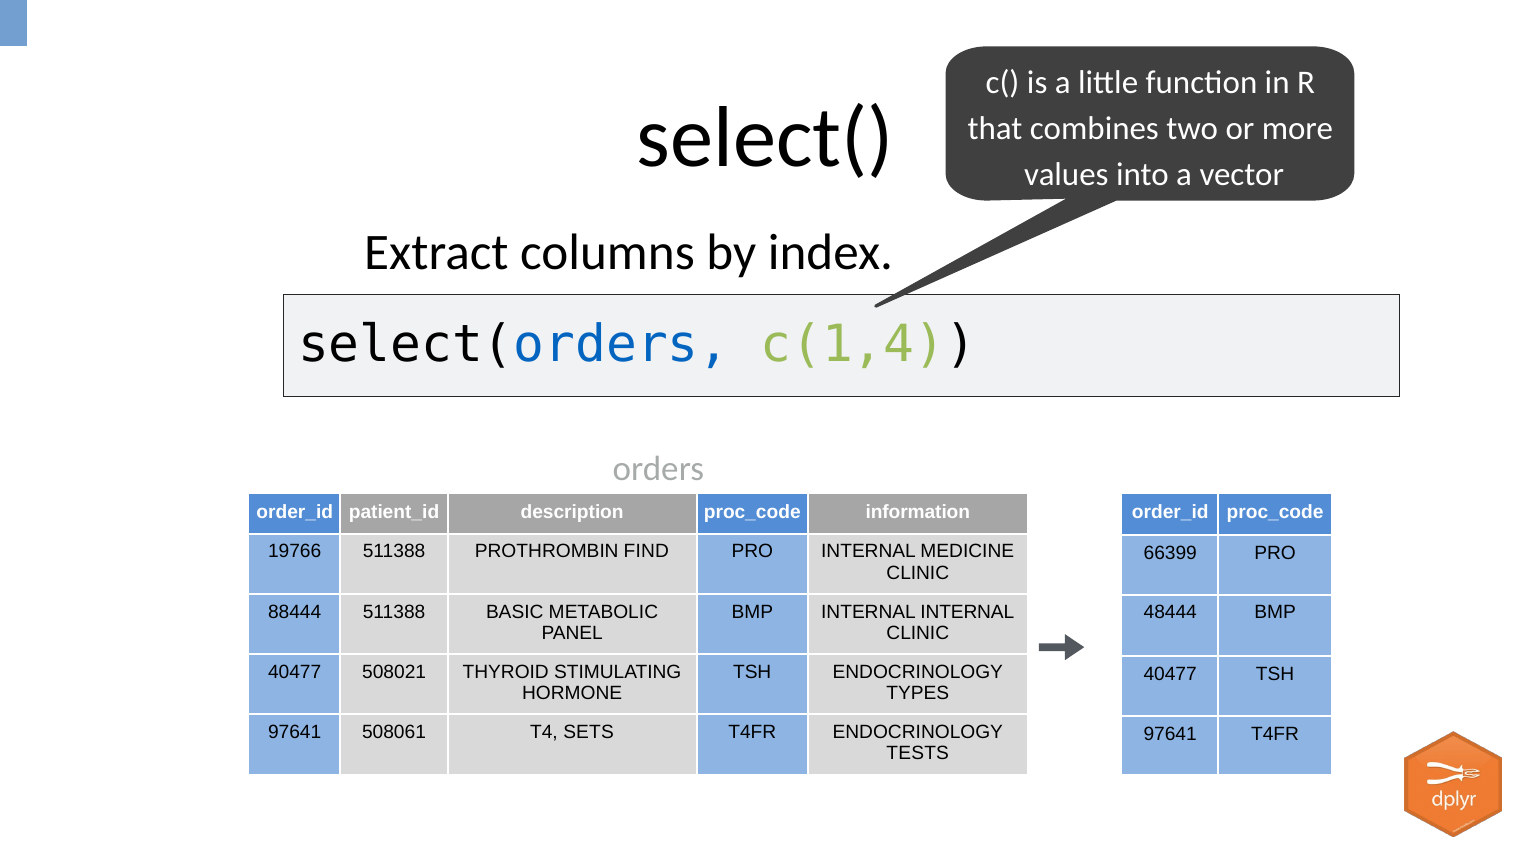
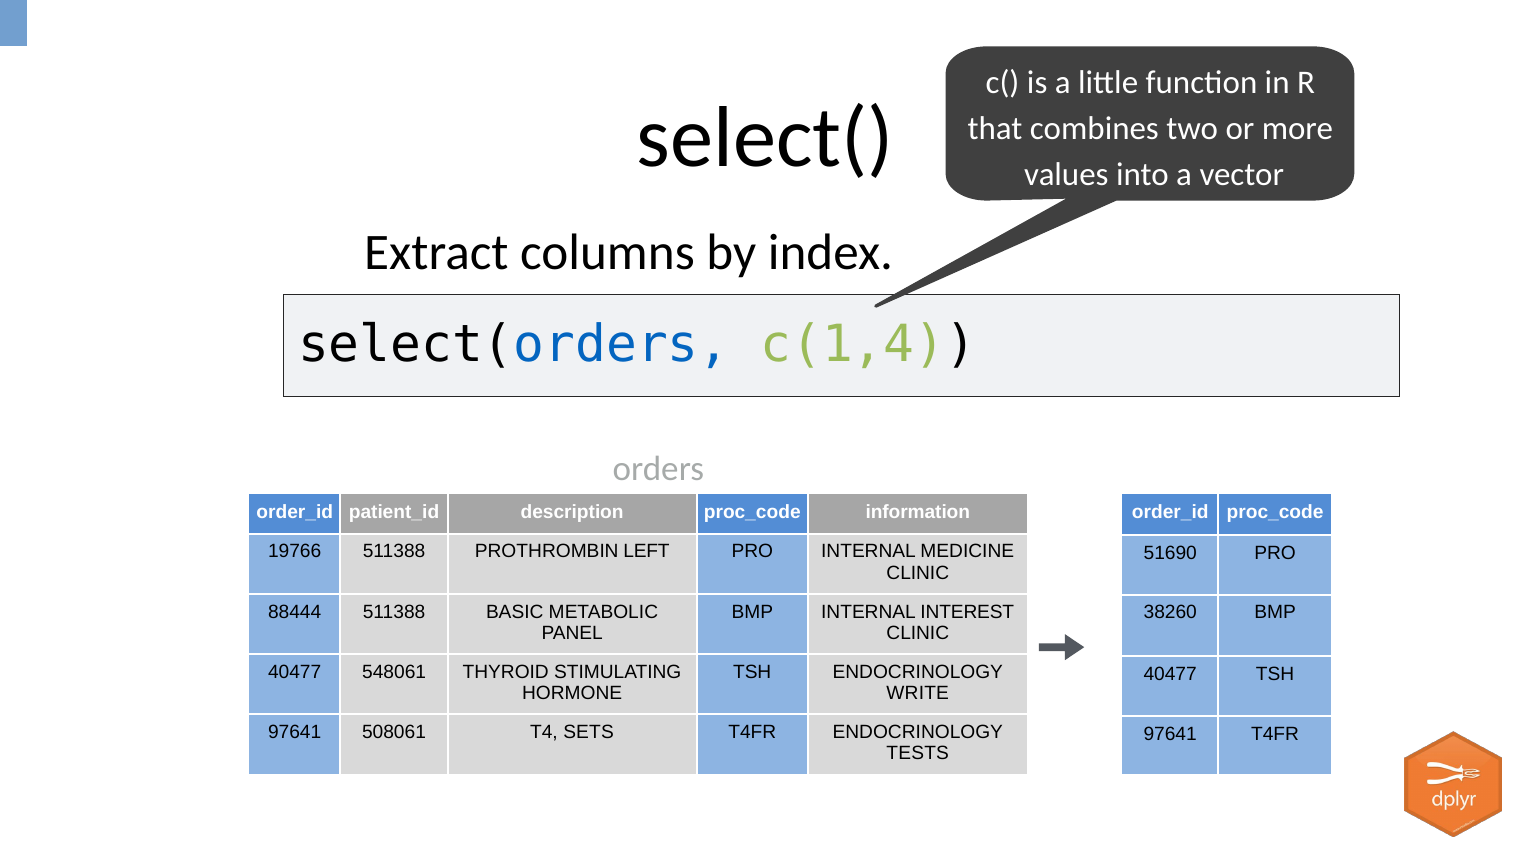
FIND: FIND -> LEFT (646, 551)
66399: 66399 -> 51690 (1170, 553)
INTERNAL INTERNAL: INTERNAL -> INTEREST (967, 611)
48444: 48444 -> 38260 (1170, 612)
508021: 508021 -> 548061 (394, 671)
TYPES: TYPES -> WRITE (918, 693)
